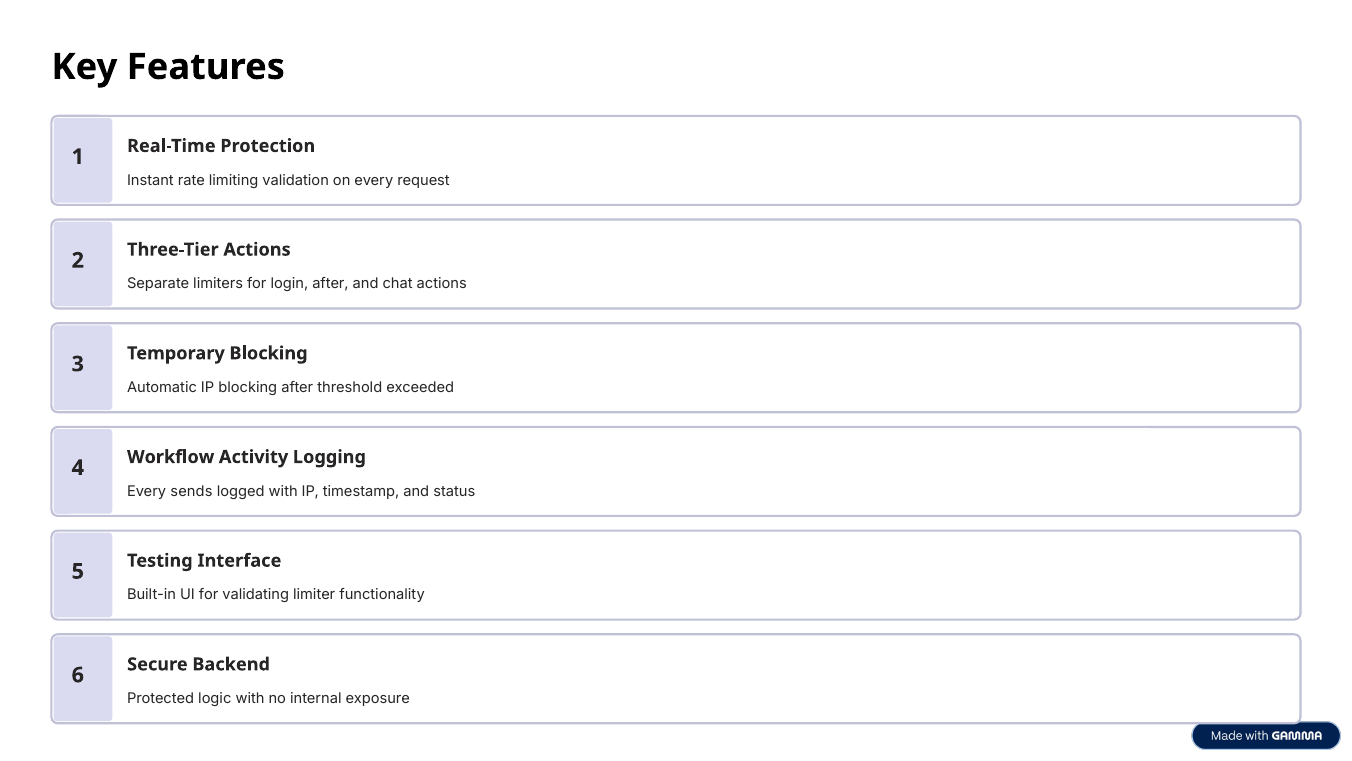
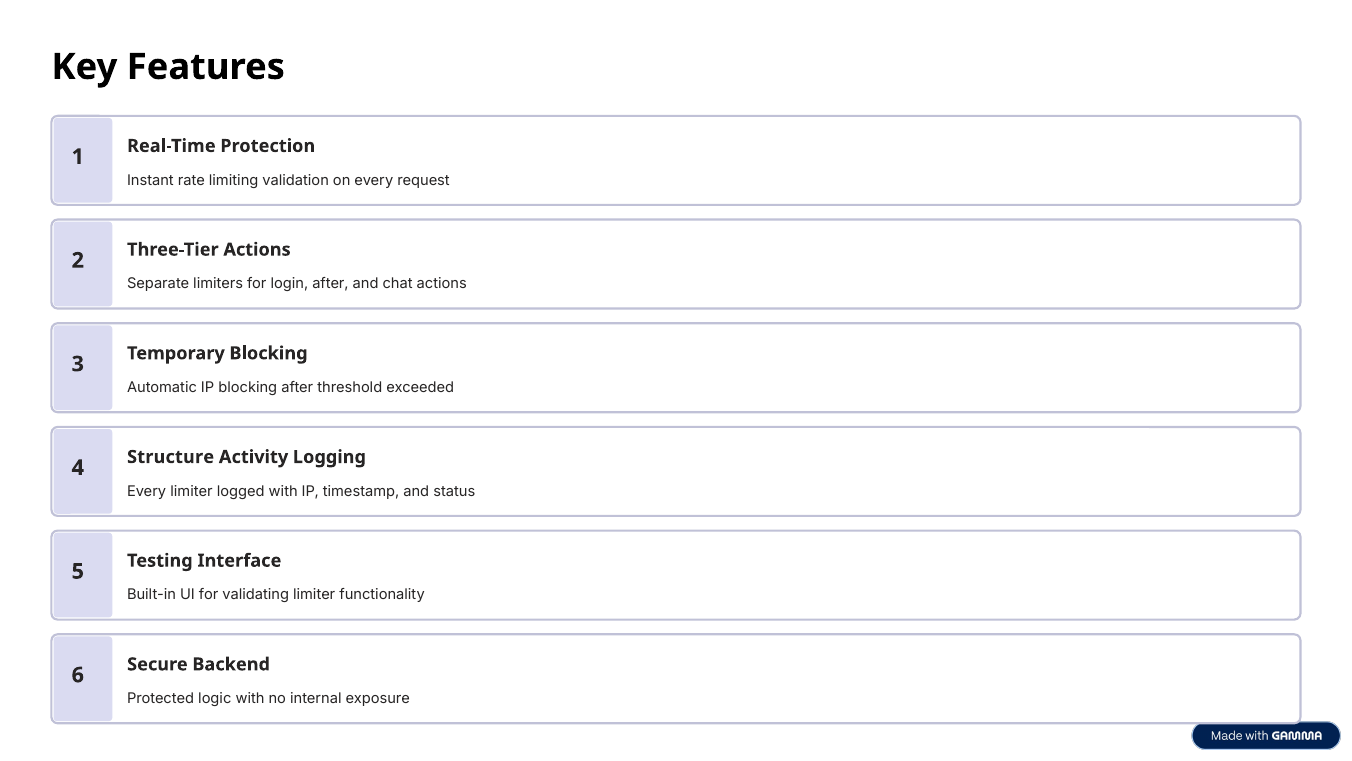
Workflow: Workflow -> Structure (171, 457)
Every sends: sends -> limiter (192, 491)
